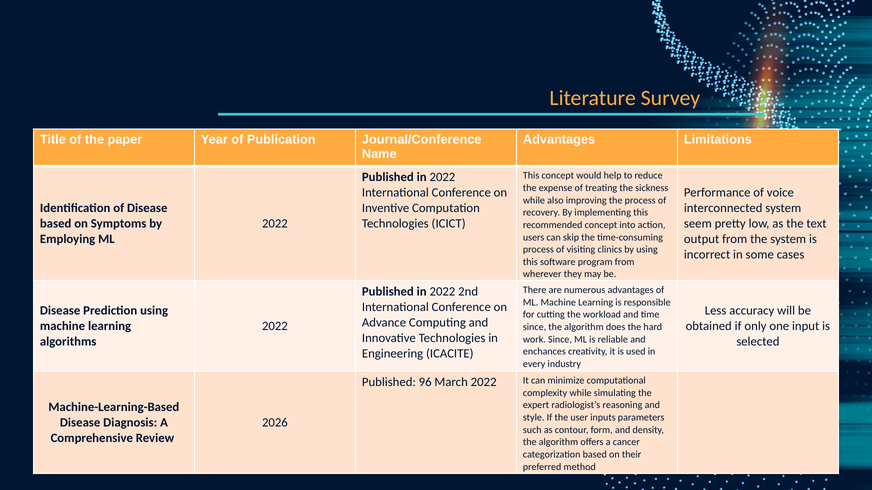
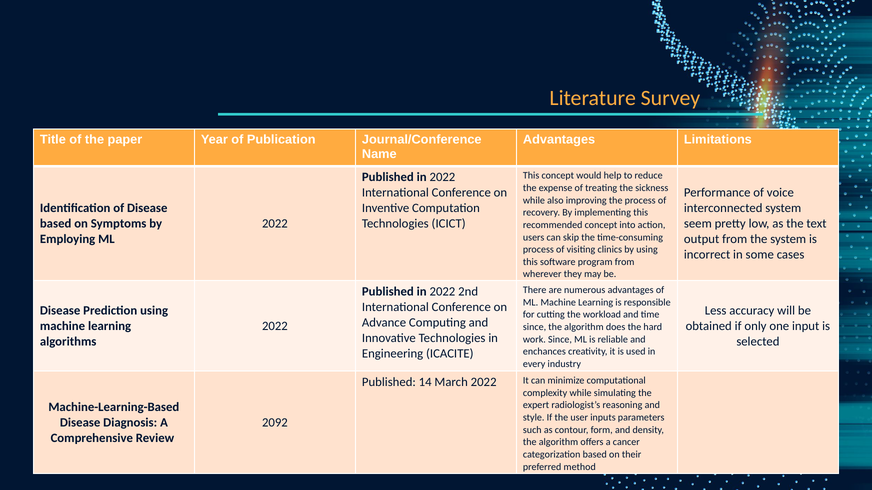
96: 96 -> 14 (425, 383)
2026: 2026 -> 2092 (275, 423)
